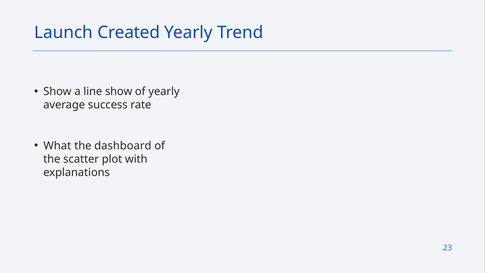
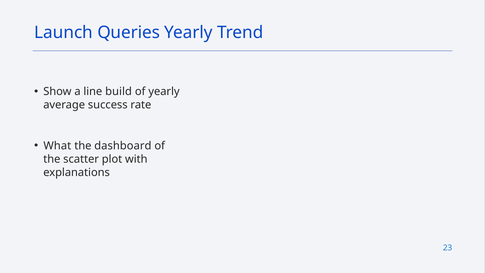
Created: Created -> Queries (129, 32)
line show: show -> build (119, 92)
